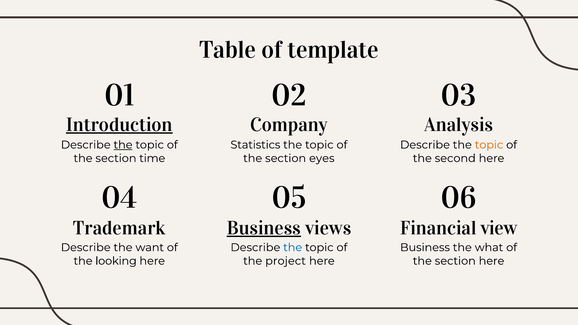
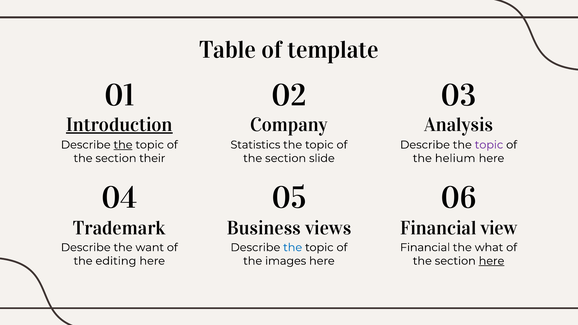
topic colour: orange -> purple (489, 145)
time: time -> their (152, 158)
eyes: eyes -> slide (322, 158)
second: second -> helium (455, 158)
Business underline: present -> none (264, 228)
Business: Business -> Financial (425, 248)
looking: looking -> editing (116, 261)
project: project -> images (286, 261)
here underline: none -> present (492, 261)
